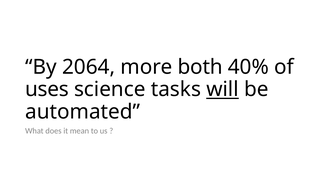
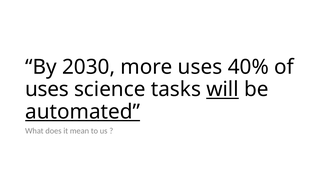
2064: 2064 -> 2030 (89, 67)
more both: both -> uses (200, 67)
automated underline: none -> present (83, 112)
